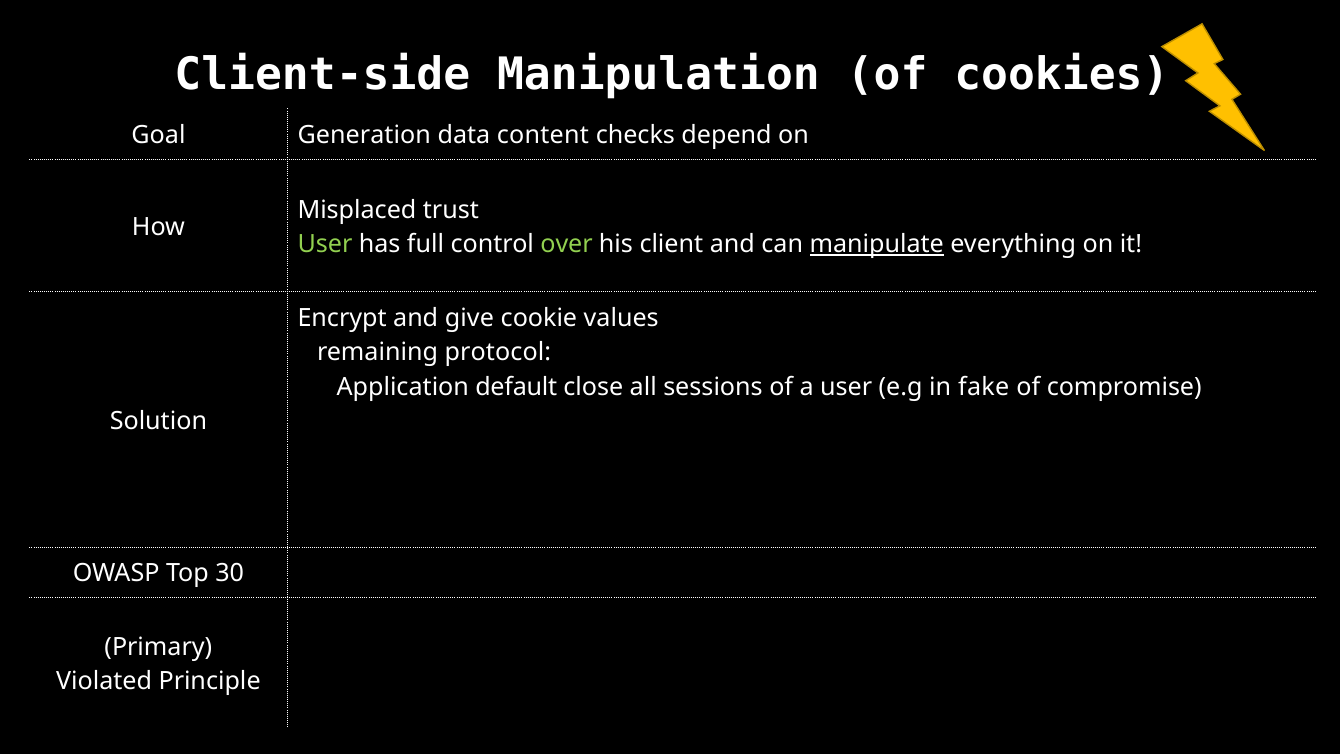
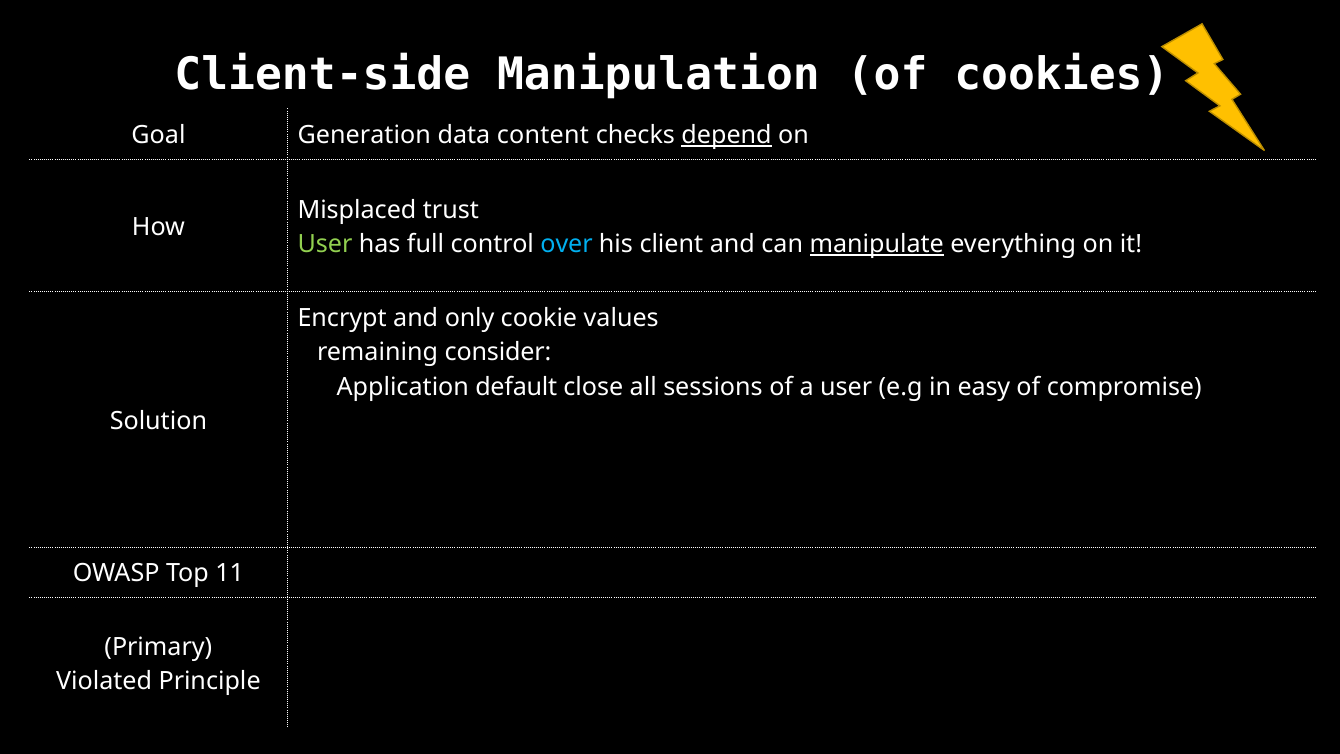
depend underline: none -> present (727, 135)
over colour: light green -> light blue (567, 244)
give: give -> only (470, 318)
protocol: protocol -> consider (498, 352)
fake: fake -> easy (984, 387)
30: 30 -> 11 (230, 573)
